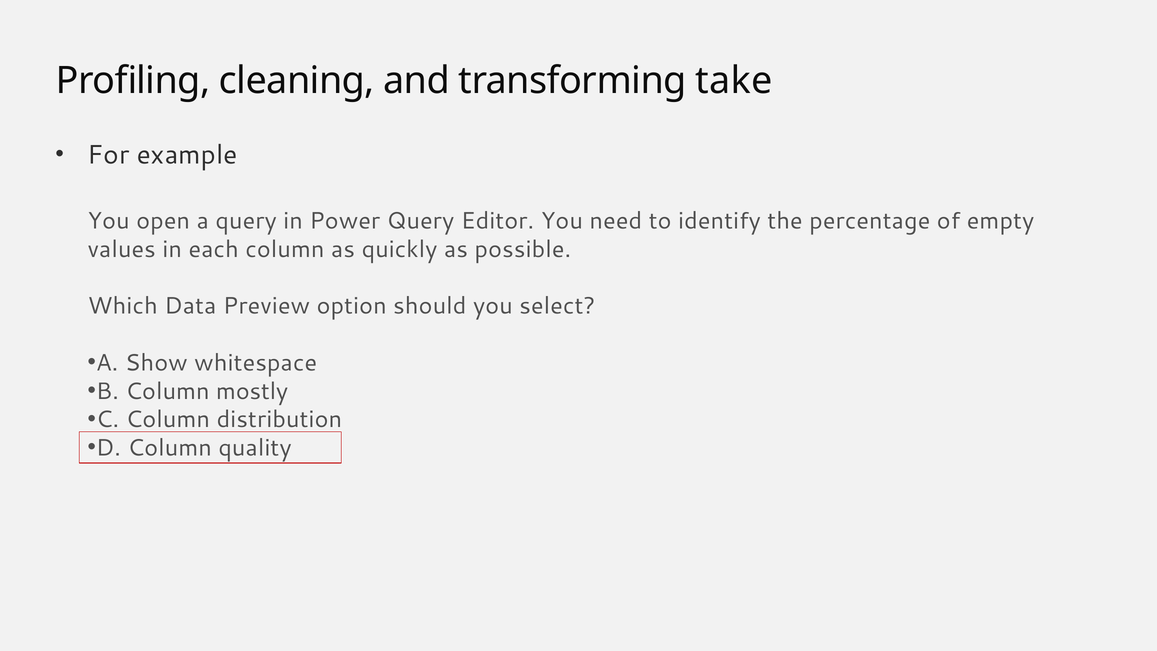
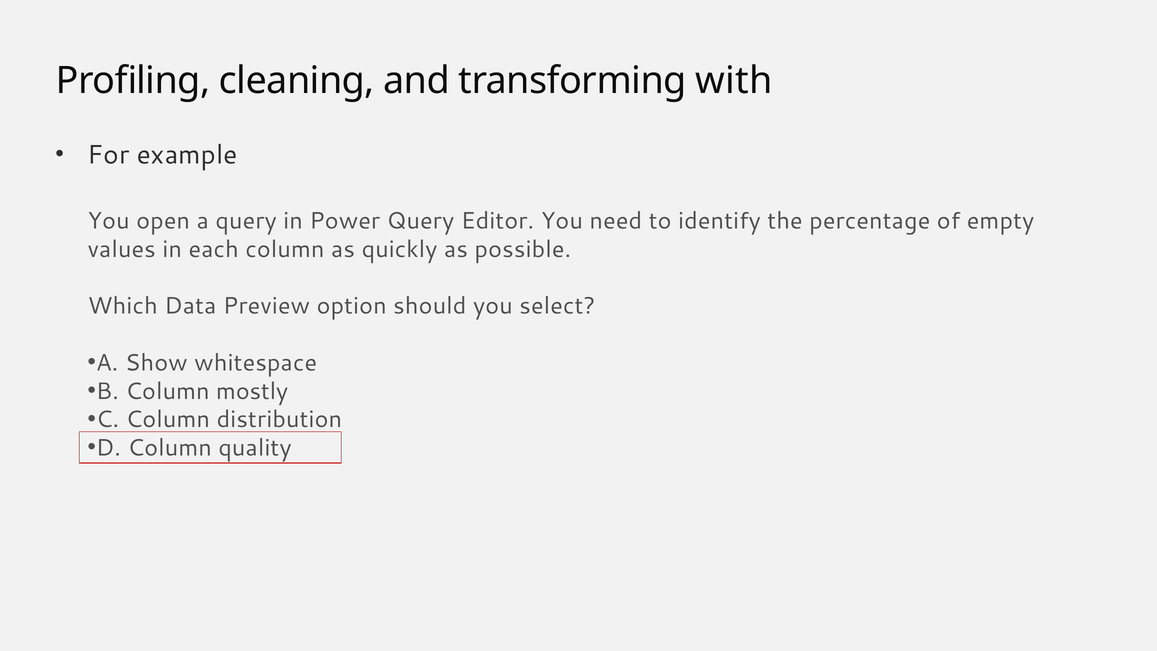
take: take -> with (734, 81)
